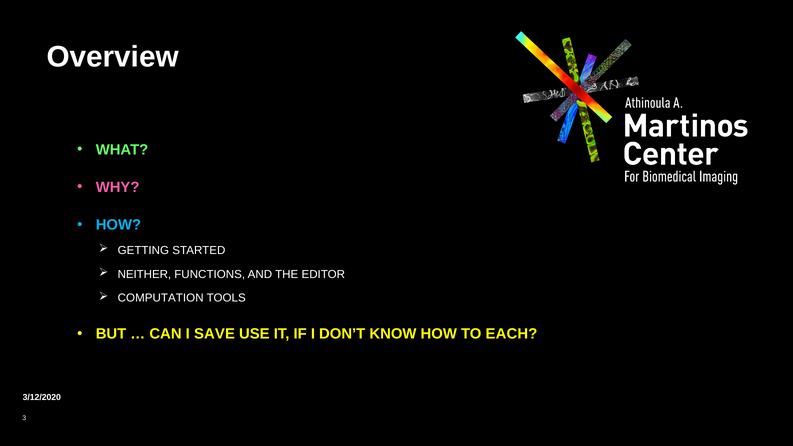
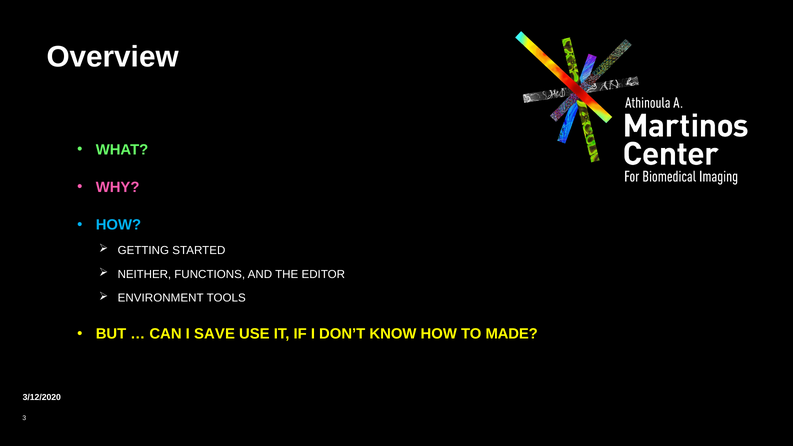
COMPUTATION: COMPUTATION -> ENVIRONMENT (161, 298)
EACH: EACH -> MADE (512, 334)
